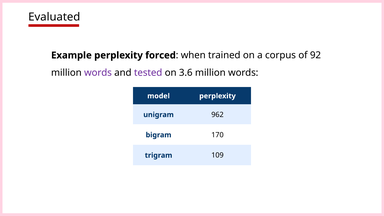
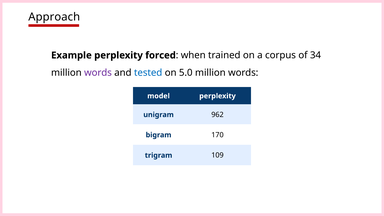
Evaluated: Evaluated -> Approach (54, 17)
92: 92 -> 34 (315, 55)
tested colour: purple -> blue (148, 73)
3.6: 3.6 -> 5.0 (186, 73)
